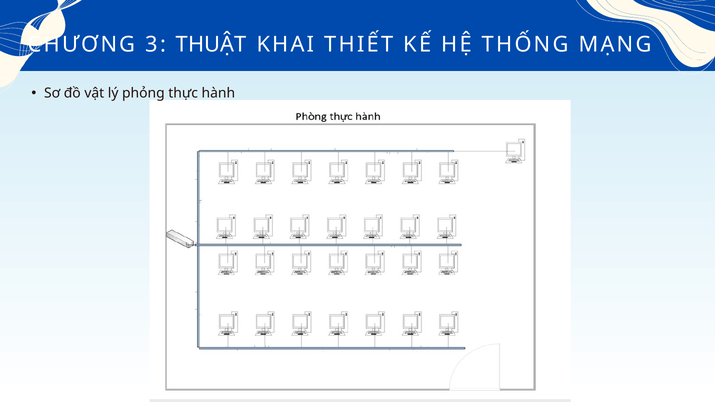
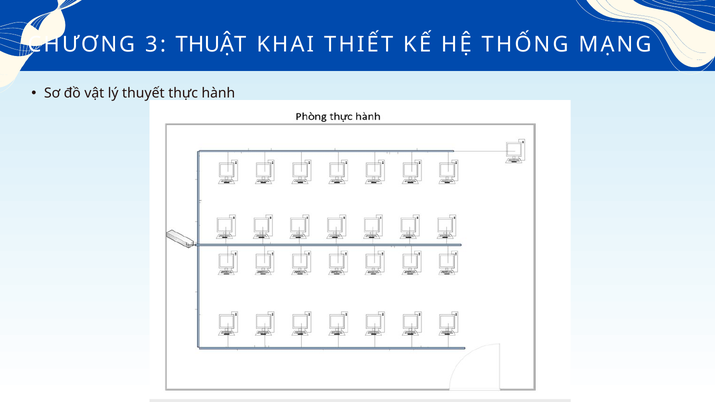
phỏng: phỏng -> thuyết (143, 93)
